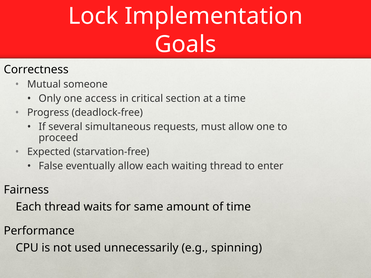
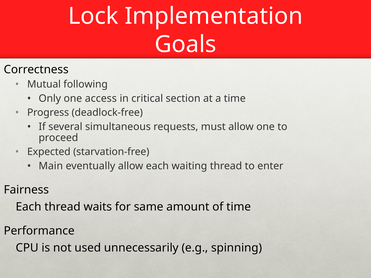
someone: someone -> following (86, 84)
False: False -> Main (51, 166)
